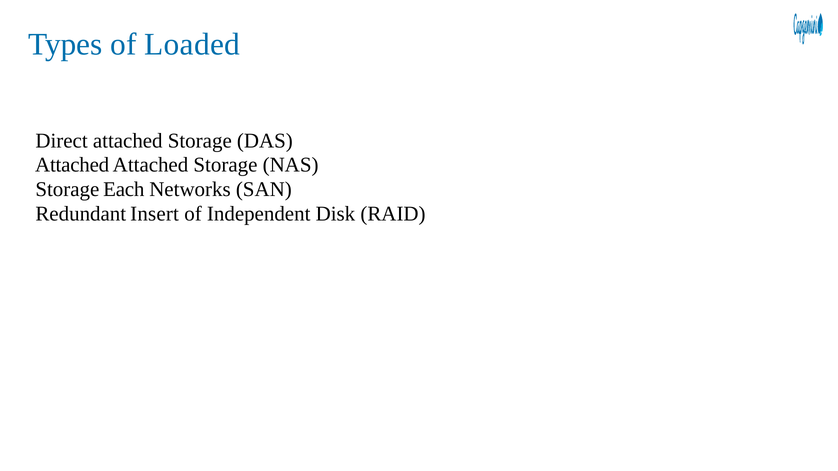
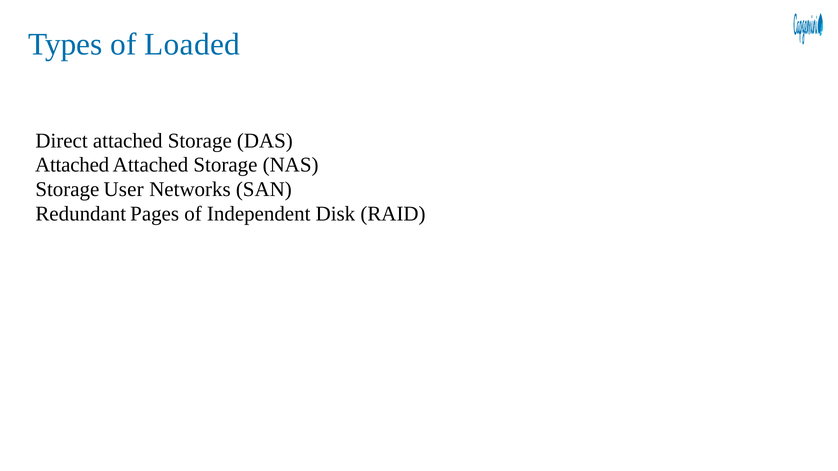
Each: Each -> User (124, 190)
Insert: Insert -> Pages (155, 214)
